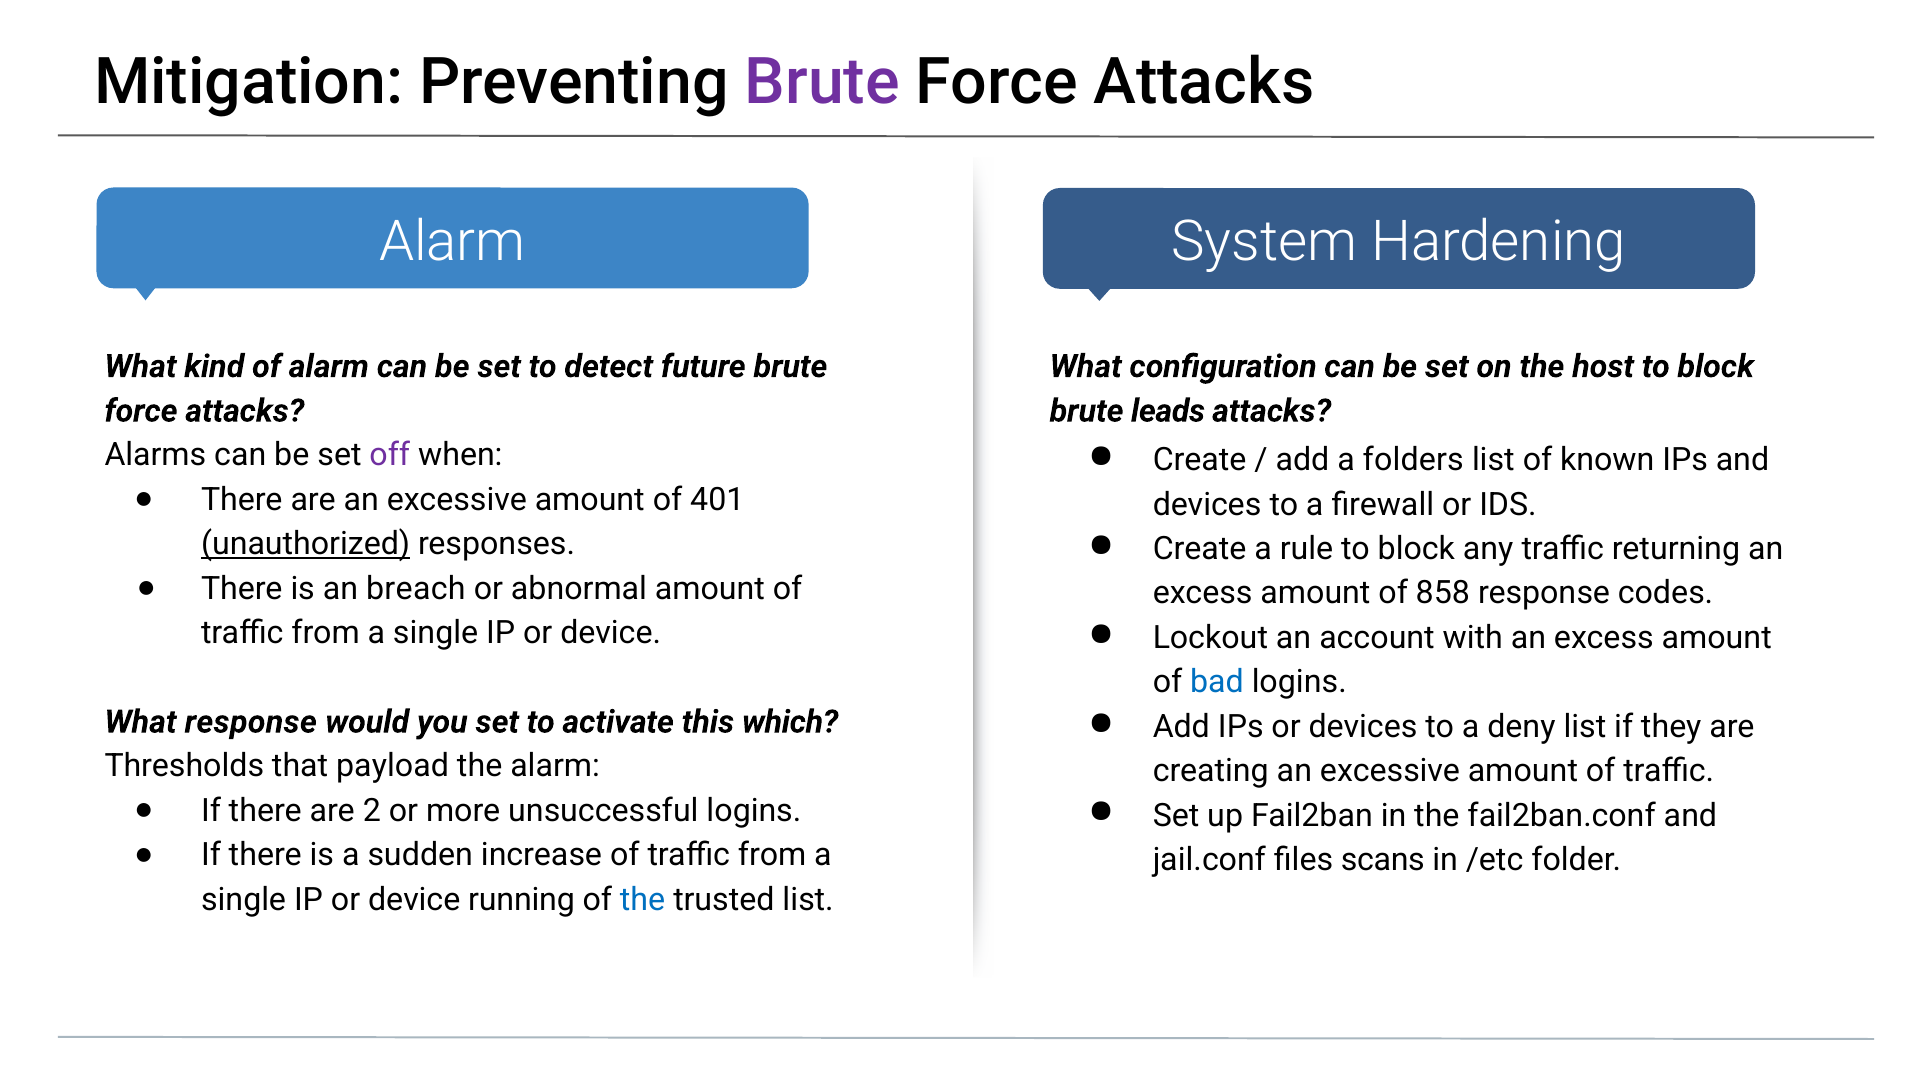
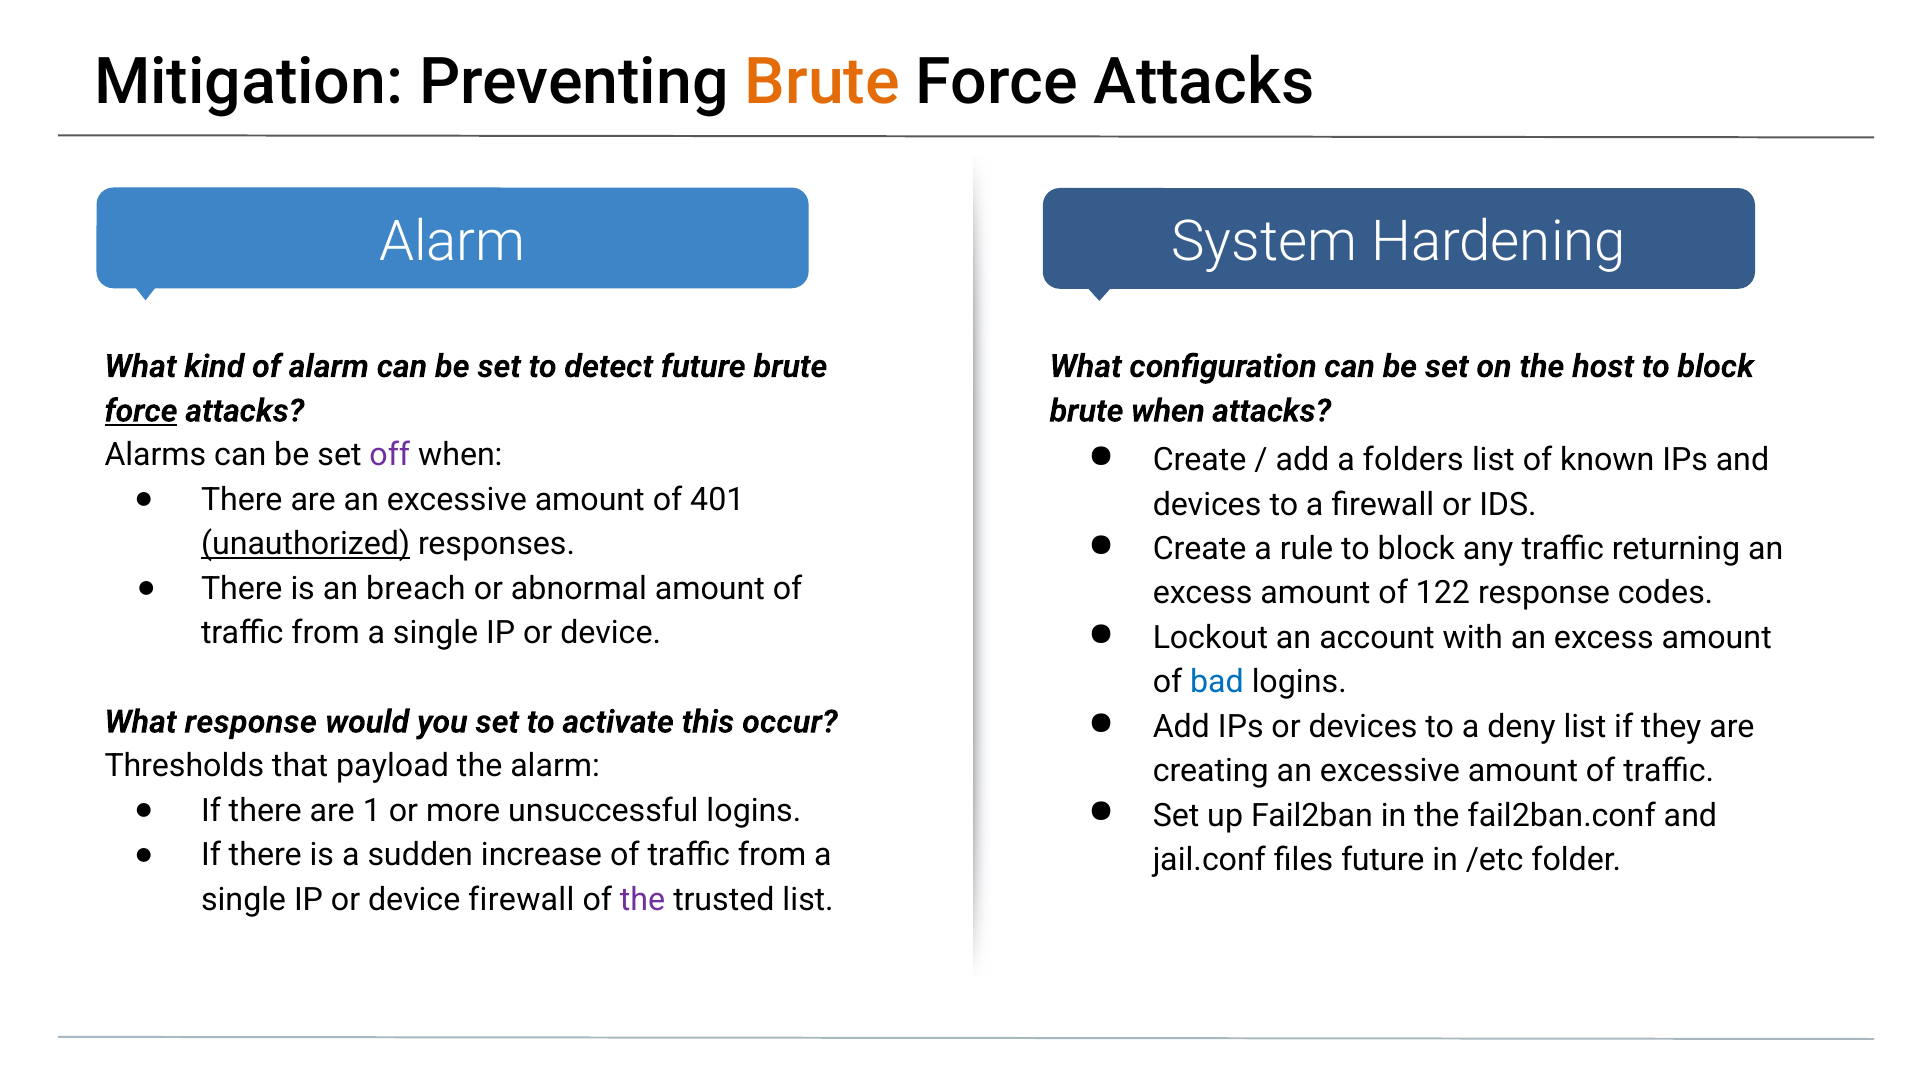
Brute colour: purple -> orange (822, 82)
force underline: none -> present (141, 411)
brute leads: leads -> when (1168, 411)
858: 858 -> 122 (1443, 593)
which: which -> occur (790, 722)
2: 2 -> 1 (372, 811)
files scans: scans -> future (1383, 860)
device running: running -> firewall (521, 899)
the colour: blue -> purple (643, 899)
